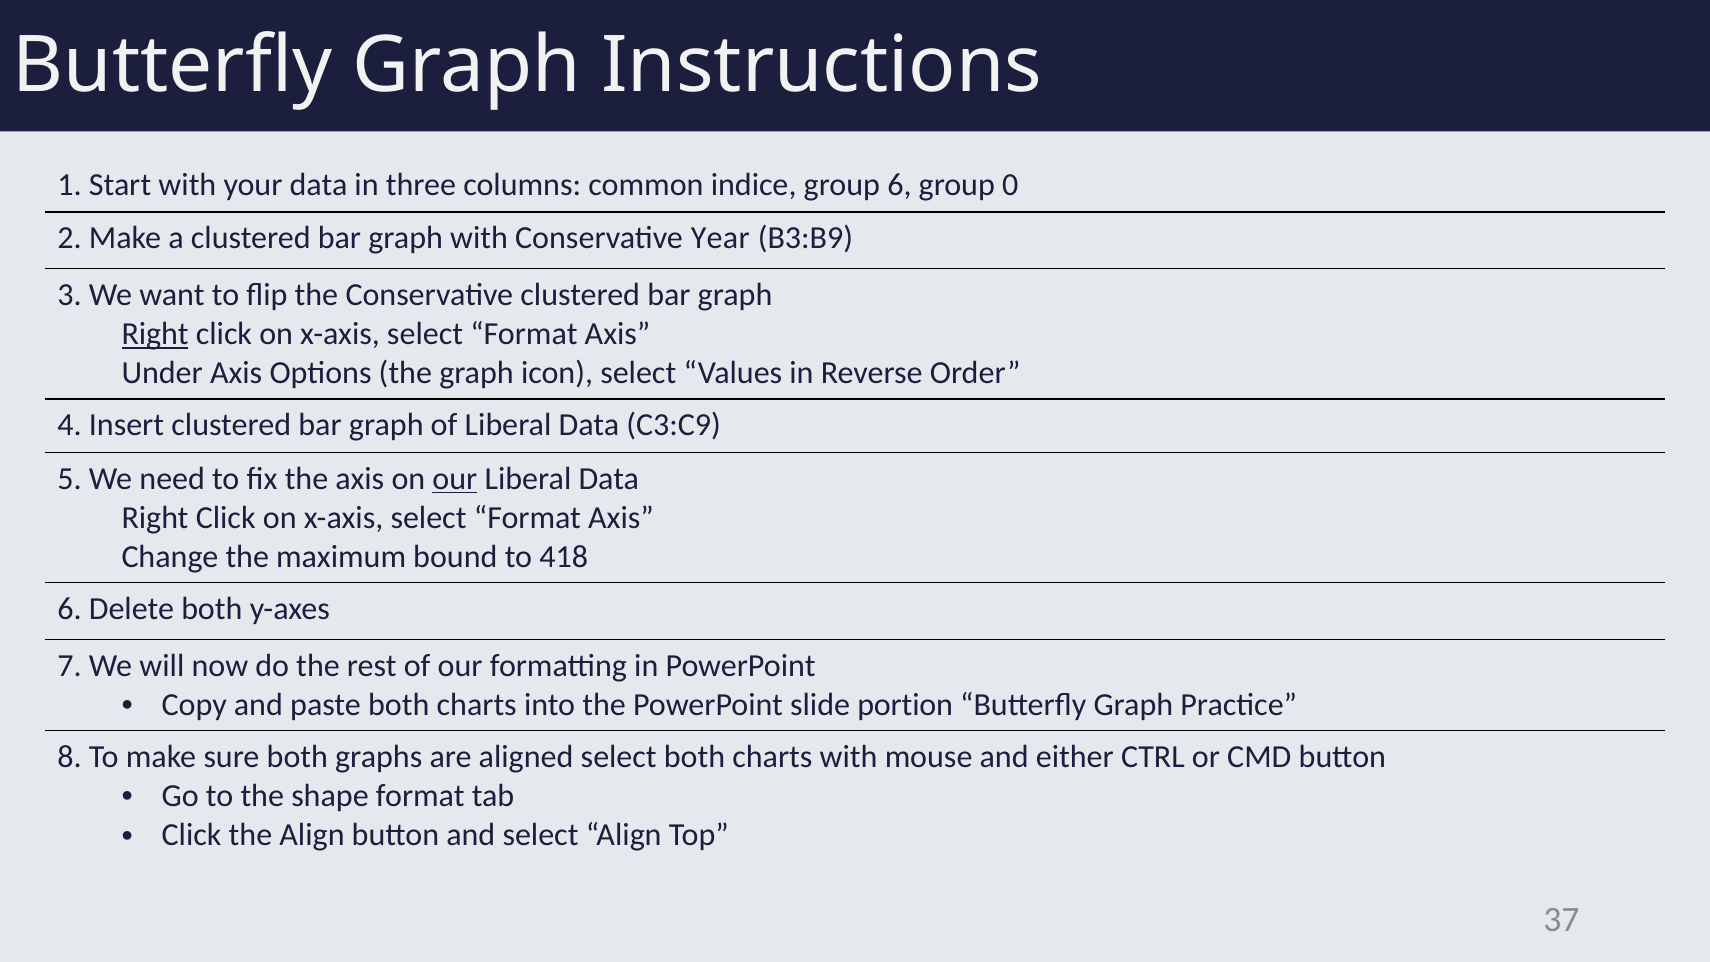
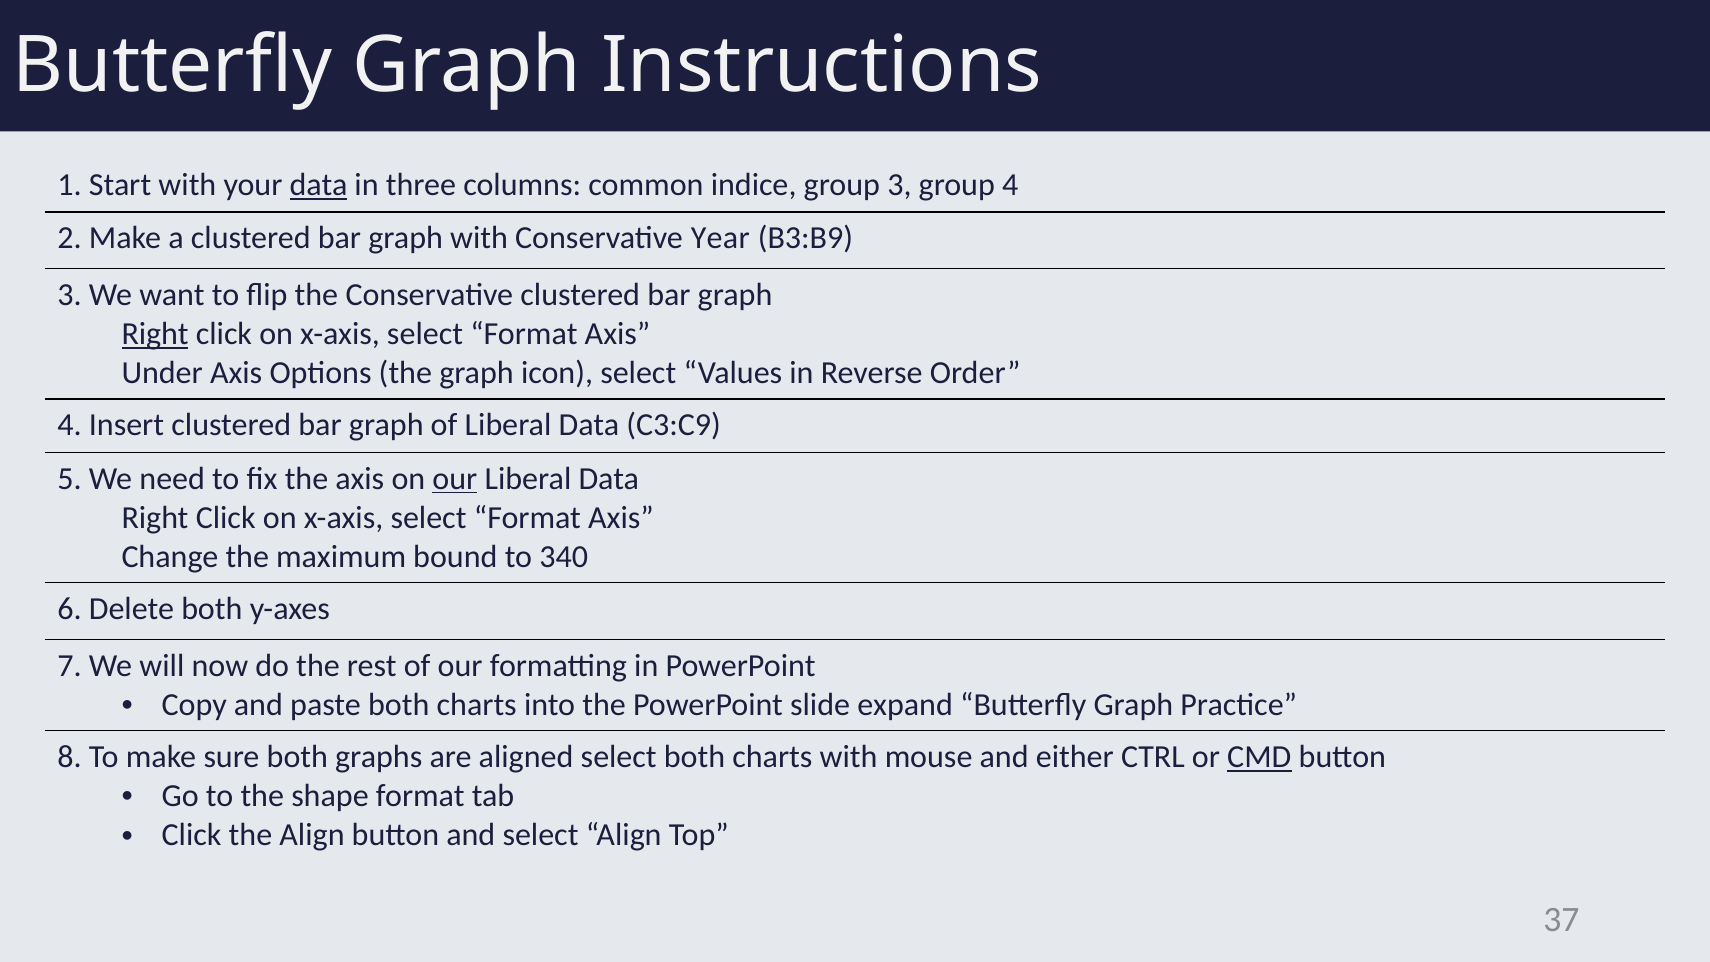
data underline: none -> present (319, 185)
group 6: 6 -> 3 (899, 185)
group 0: 0 -> 4 (1010, 185)
418: 418 -> 340 (564, 557)
portion: portion -> expand (905, 705)
CMD underline: none -> present (1259, 757)
